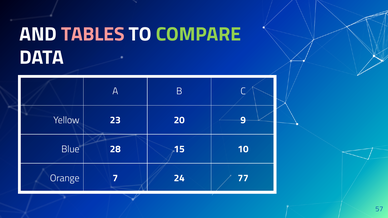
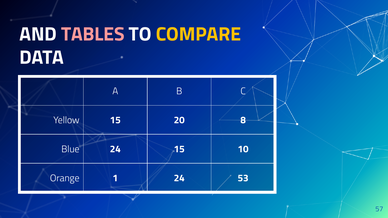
COMPARE colour: light green -> yellow (198, 34)
Yellow 23: 23 -> 15 (115, 120)
9: 9 -> 8 (243, 120)
Blue 28: 28 -> 24 (115, 149)
7: 7 -> 1 (115, 178)
77: 77 -> 53 (243, 178)
